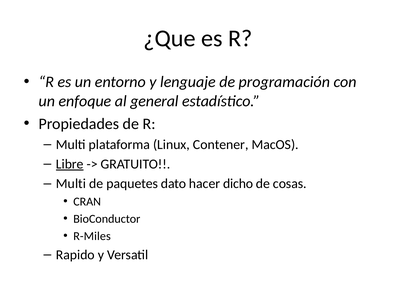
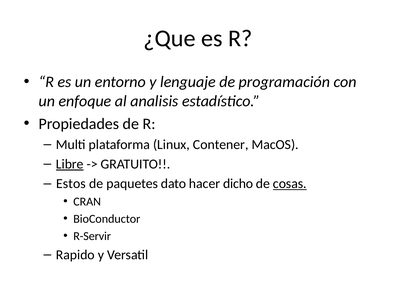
general: general -> analisis (154, 101)
Multi: Multi -> Estos (71, 184)
cosas underline: none -> present (290, 184)
R-Miles: R-Miles -> R-Servir (92, 236)
